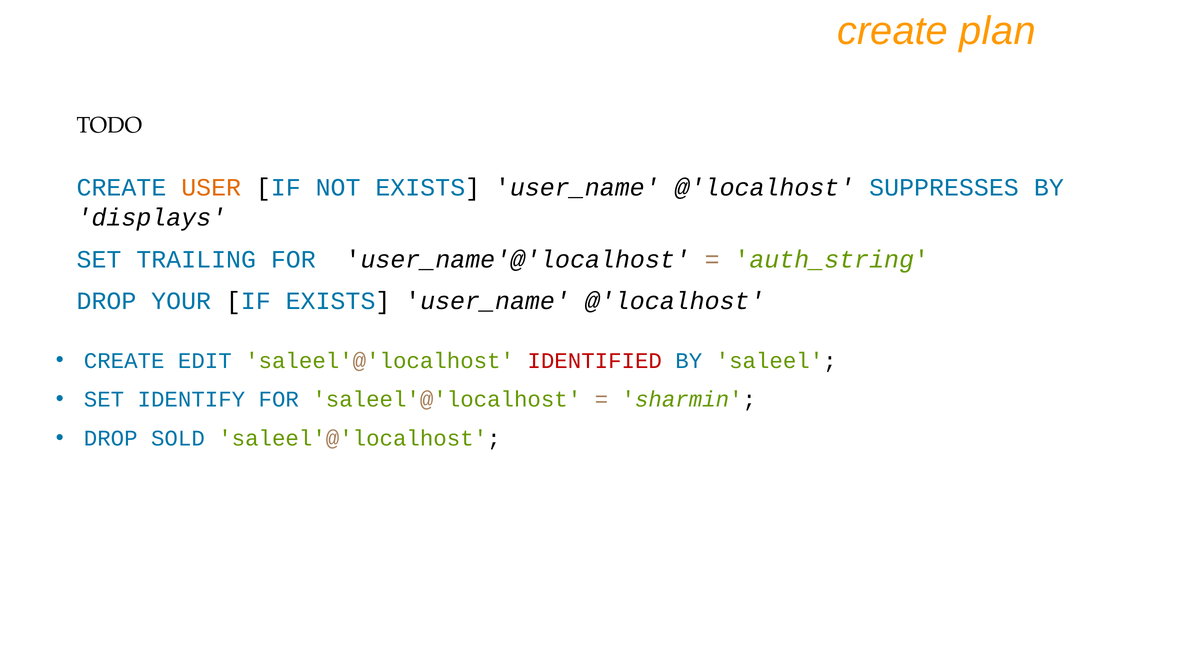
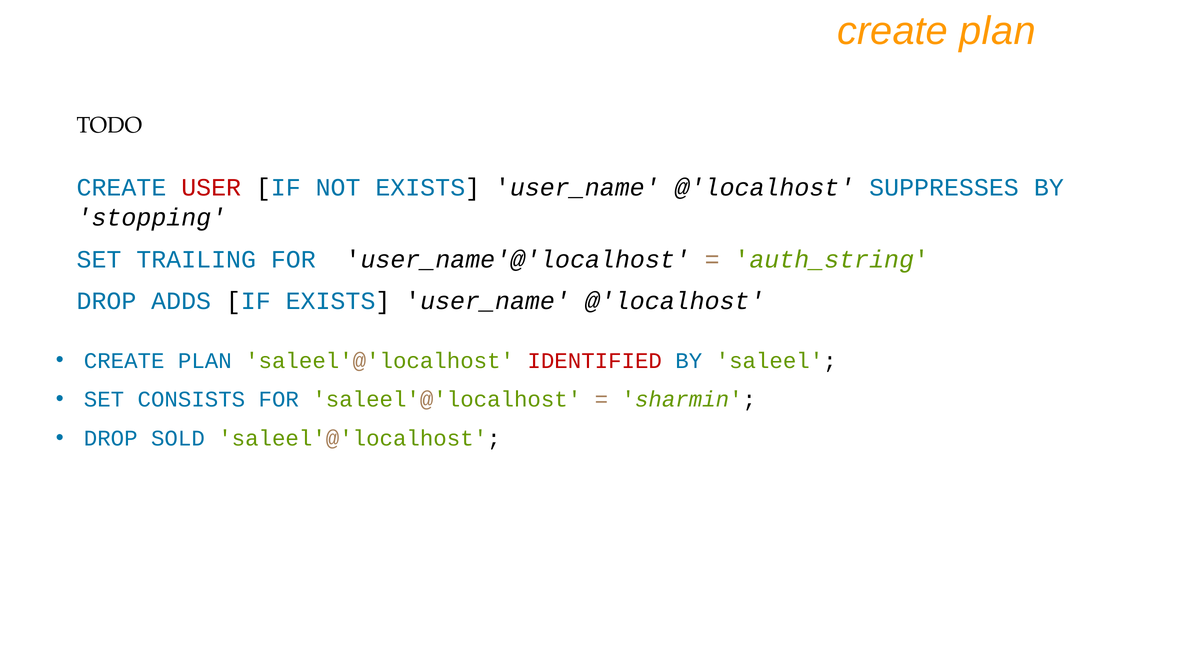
USER colour: orange -> red (211, 188)
displays: displays -> stopping (151, 218)
YOUR: YOUR -> ADDS (181, 301)
EDIT: EDIT -> PLAN (205, 361)
IDENTIFY: IDENTIFY -> CONSISTS (191, 400)
